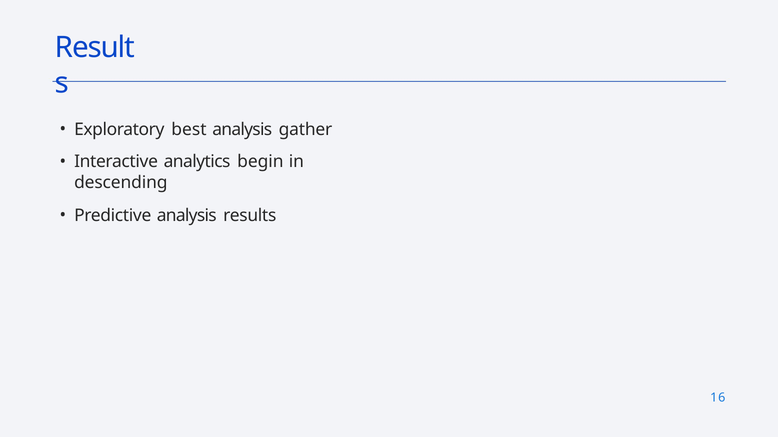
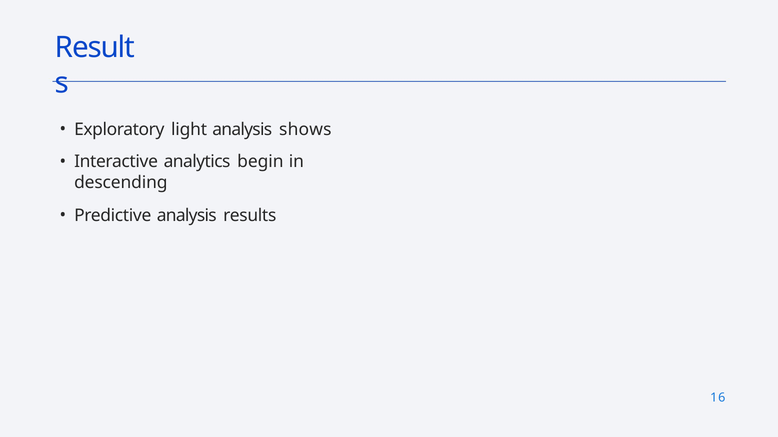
best: best -> light (189, 130)
gather: gather -> shows (305, 130)
